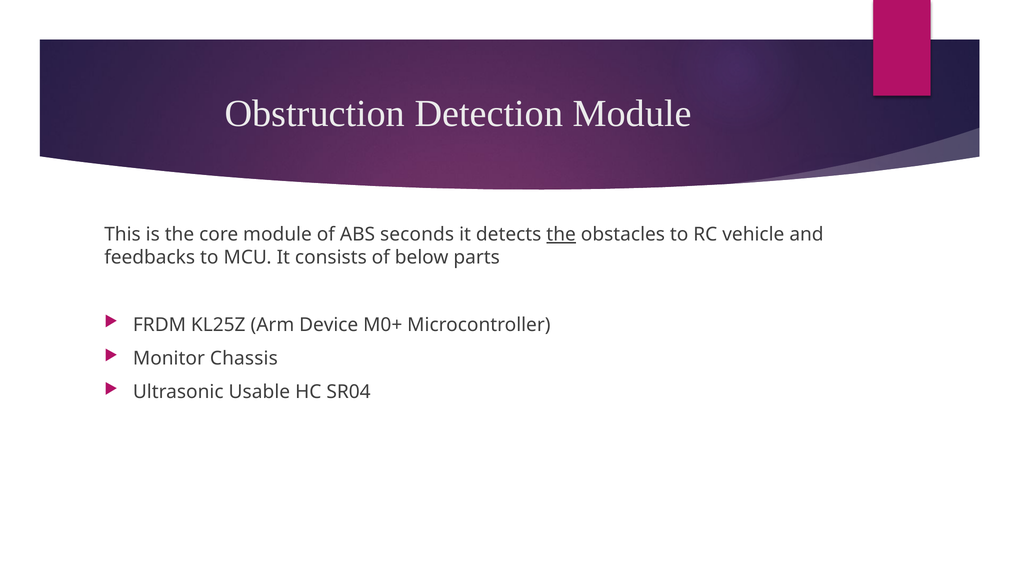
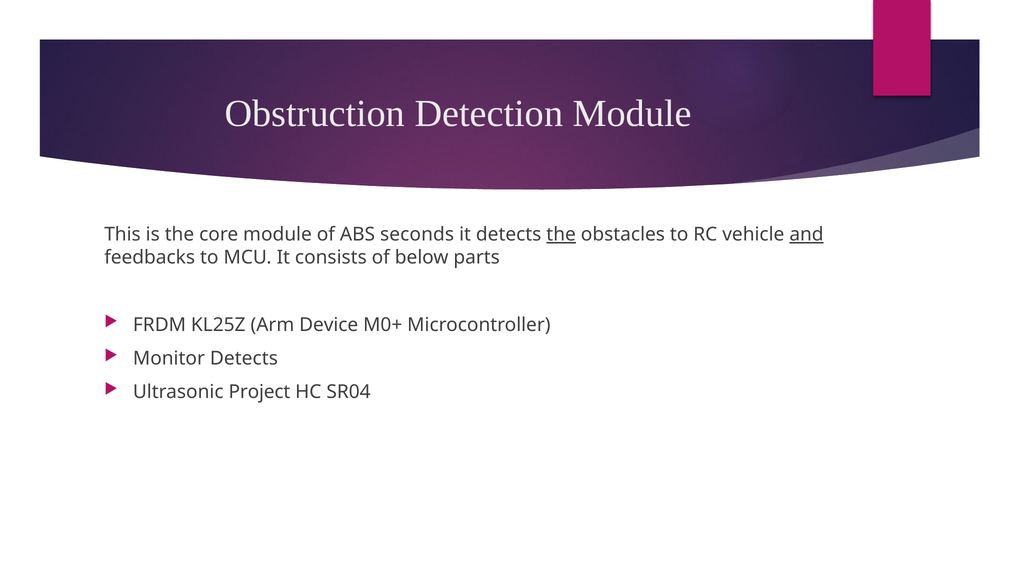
and underline: none -> present (807, 234)
Monitor Chassis: Chassis -> Detects (244, 358)
Usable: Usable -> Project (259, 392)
